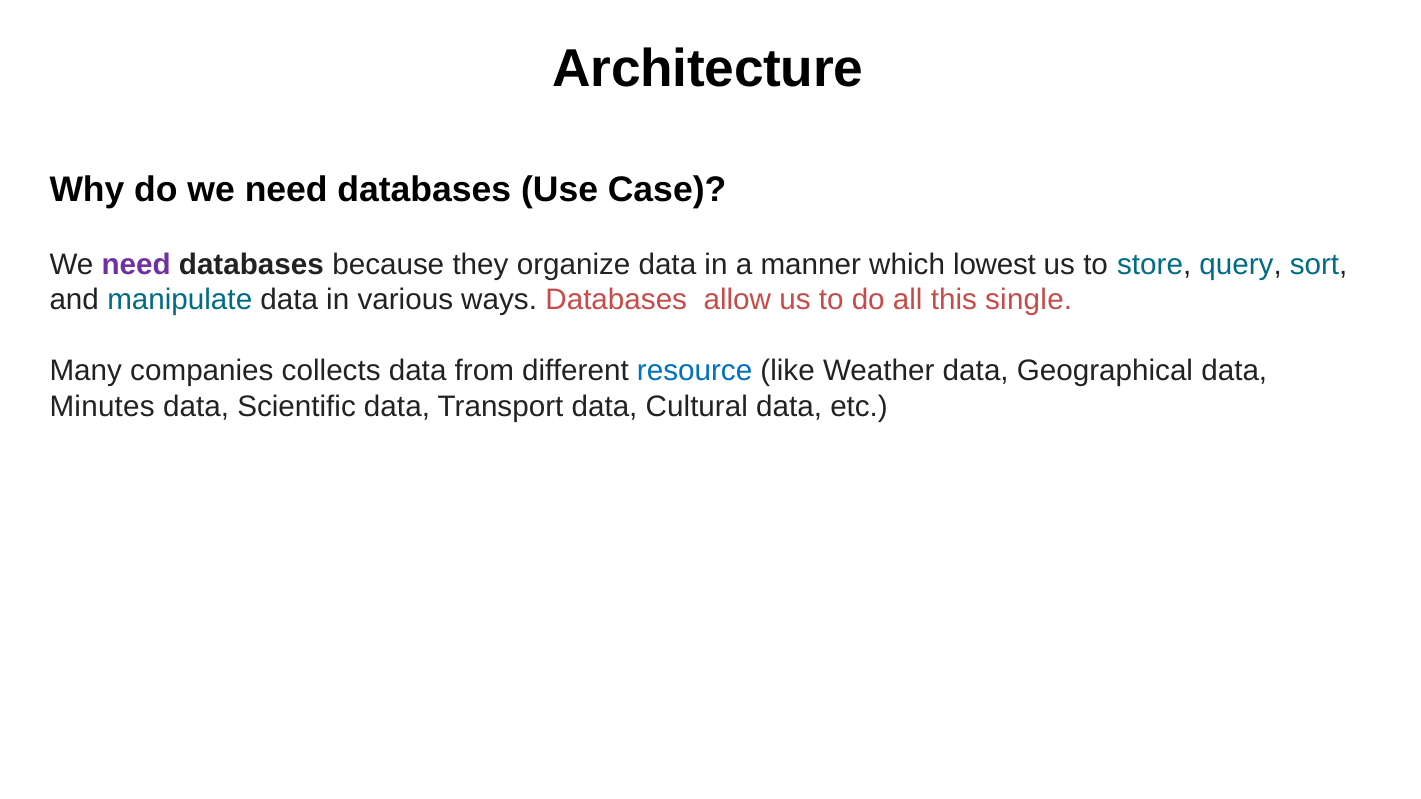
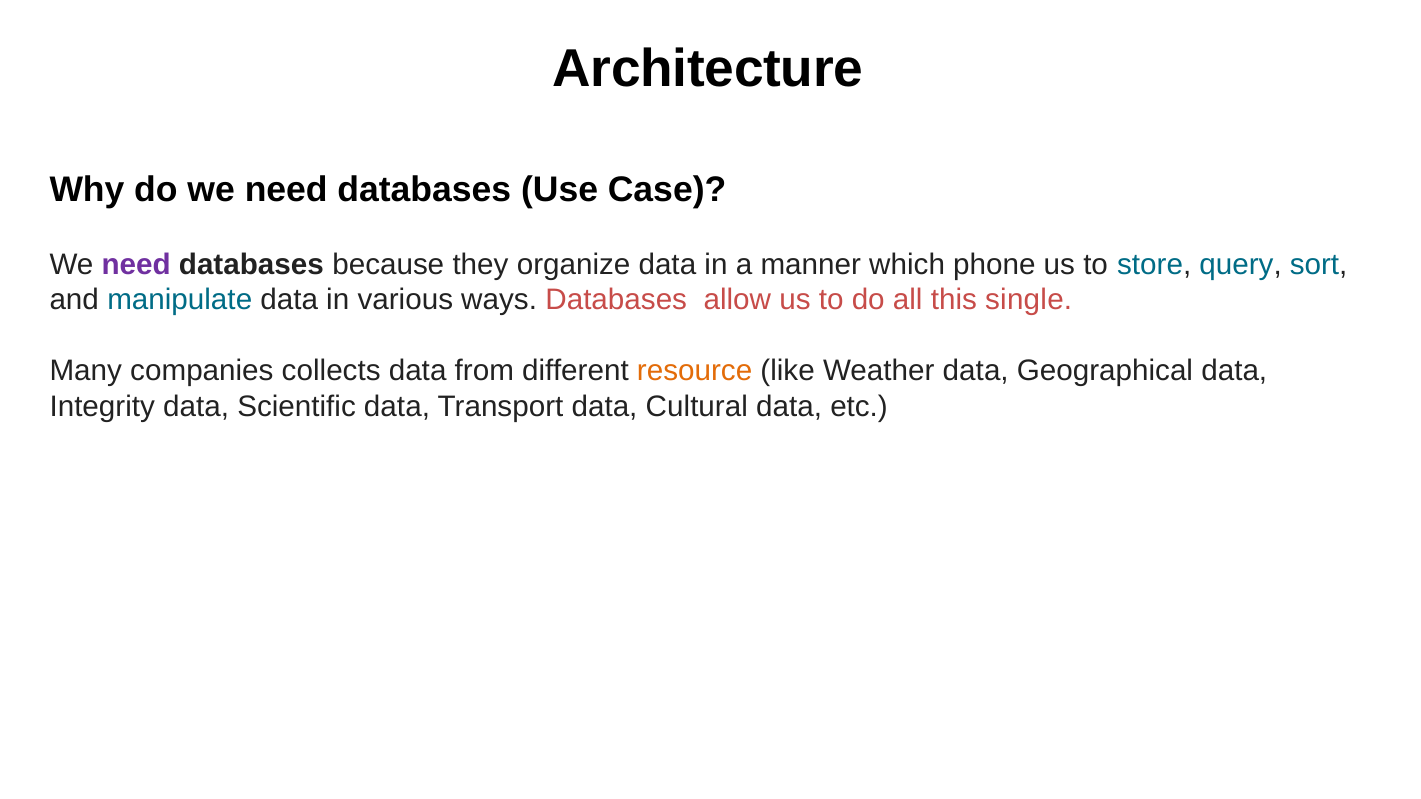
lowest: lowest -> phone (994, 264)
resource colour: blue -> orange (695, 371)
Minutes: Minutes -> Integrity (102, 406)
